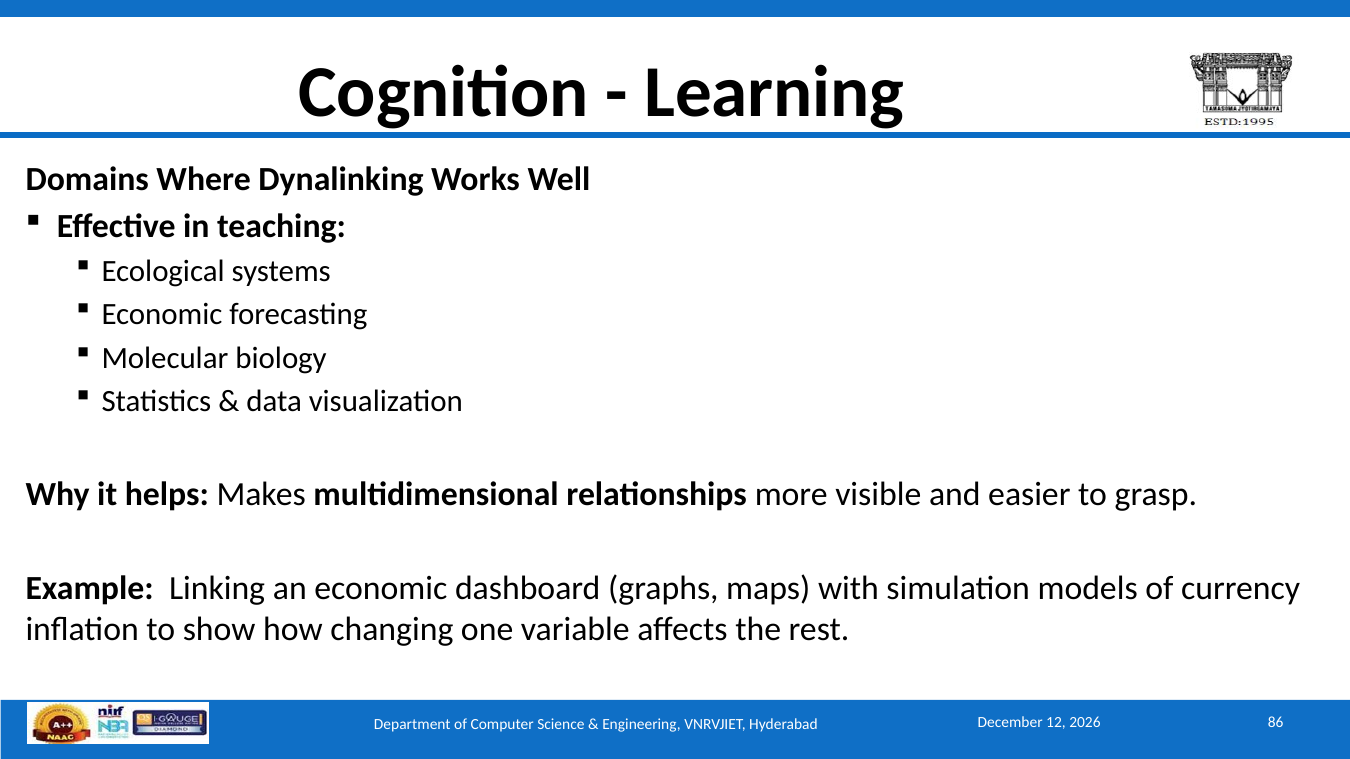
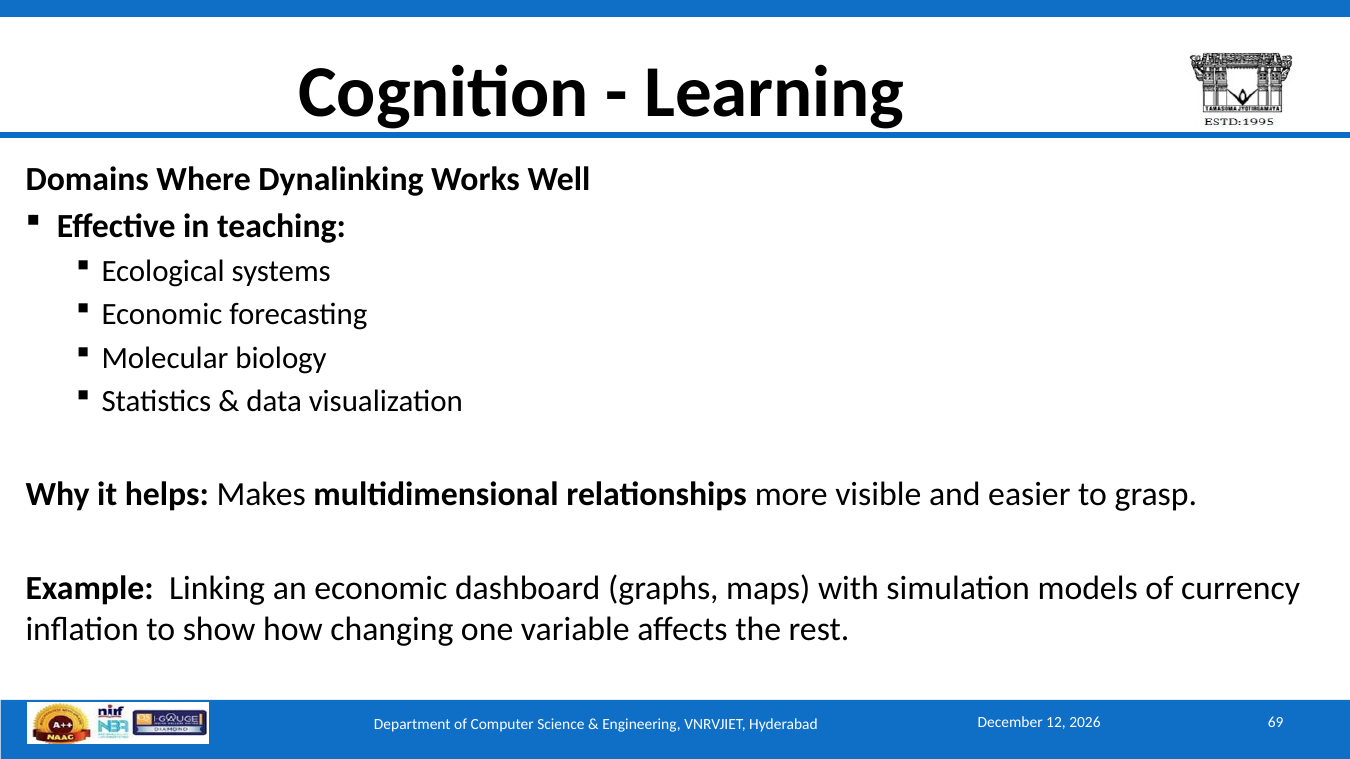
86: 86 -> 69 (1276, 723)
